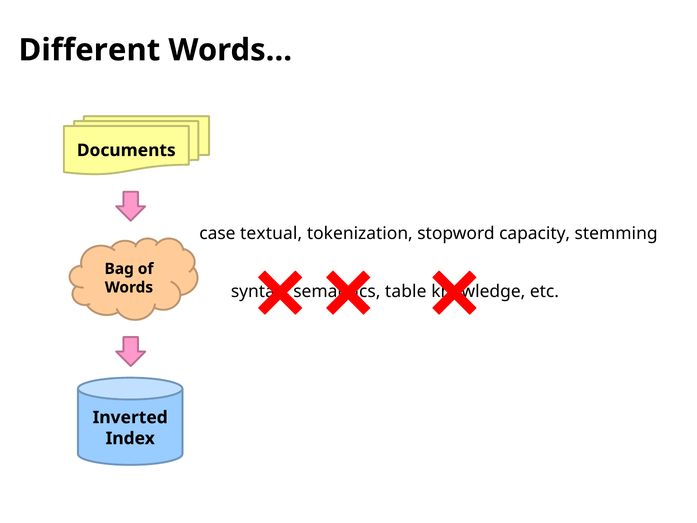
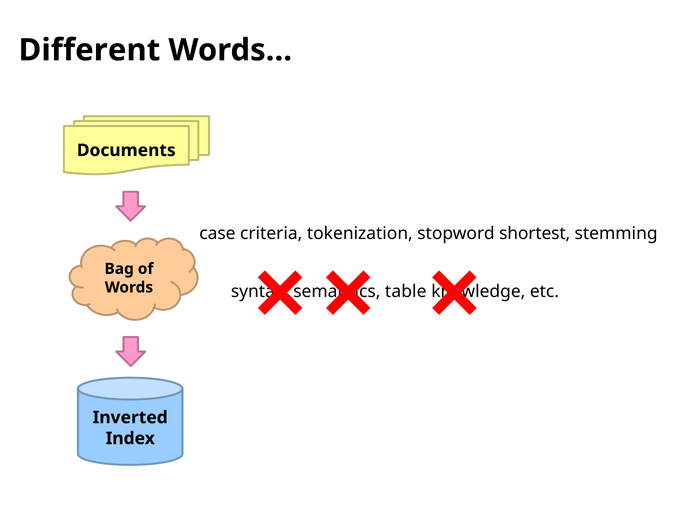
textual: textual -> criteria (271, 233)
capacity: capacity -> shortest (535, 233)
